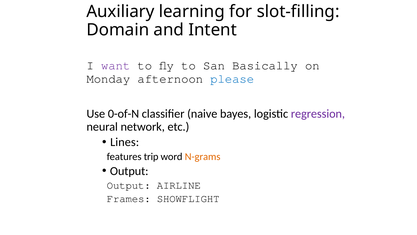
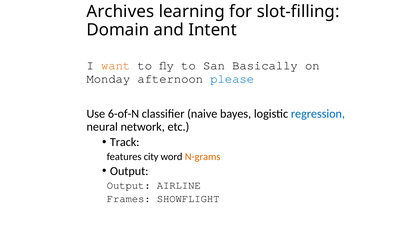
Auxiliary: Auxiliary -> Archives (120, 12)
want colour: purple -> orange (116, 65)
0-of-N: 0-of-N -> 6-of-N (123, 114)
regression colour: purple -> blue (318, 114)
Lines: Lines -> Track (125, 142)
trip: trip -> city (151, 156)
